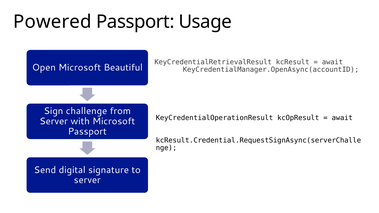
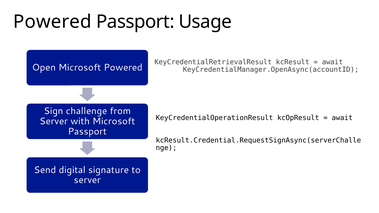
Microsoft Beautiful: Beautiful -> Powered (123, 68)
